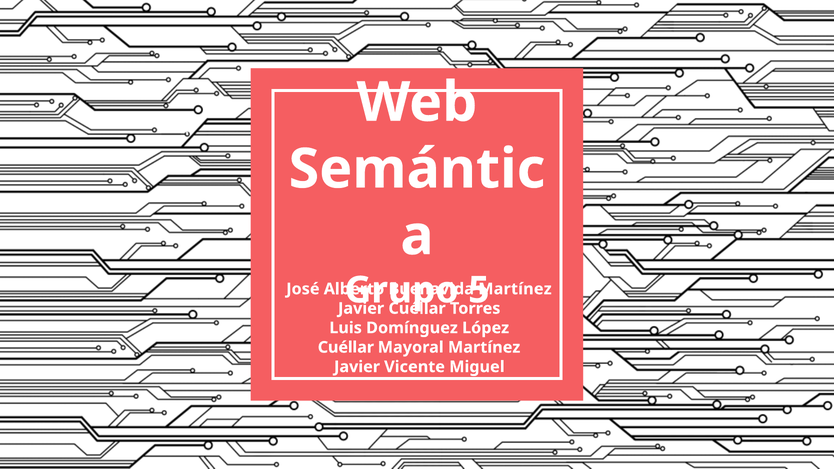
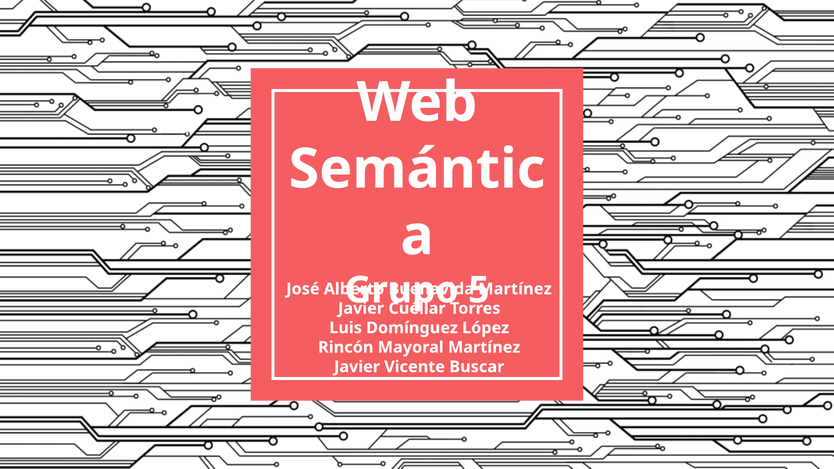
Cuéllar: Cuéllar -> Rincón (346, 347)
Miguel: Miguel -> Buscar (477, 367)
